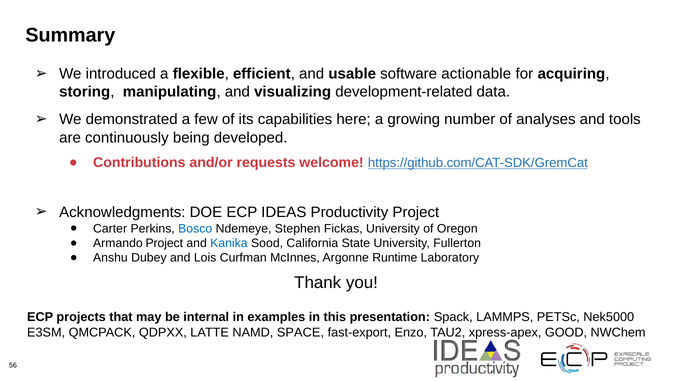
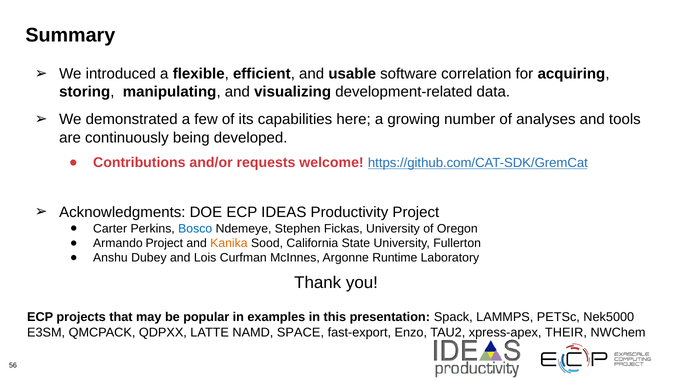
actionable: actionable -> correlation (476, 74)
Kanika colour: blue -> orange (229, 243)
internal: internal -> popular (206, 317)
GOOD: GOOD -> THEIR (566, 332)
